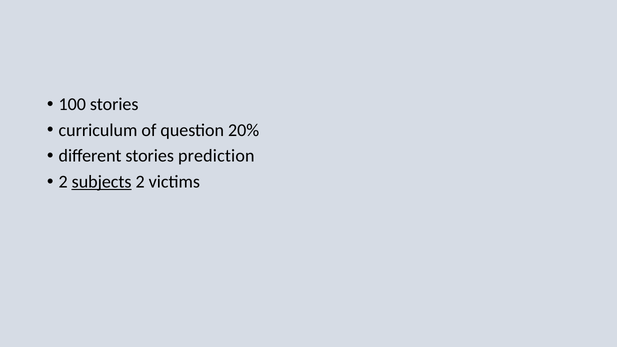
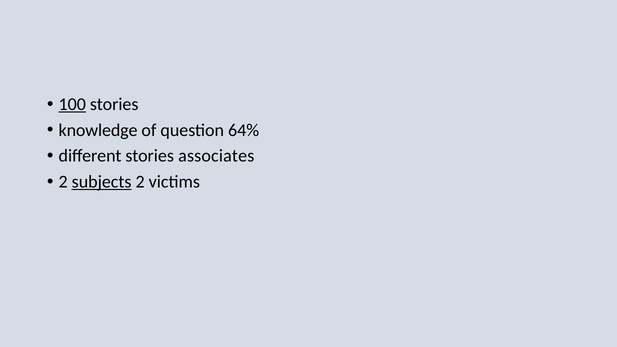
100 underline: none -> present (72, 104)
curriculum: curriculum -> knowledge (98, 130)
20%: 20% -> 64% (244, 130)
prediction: prediction -> associates (216, 156)
